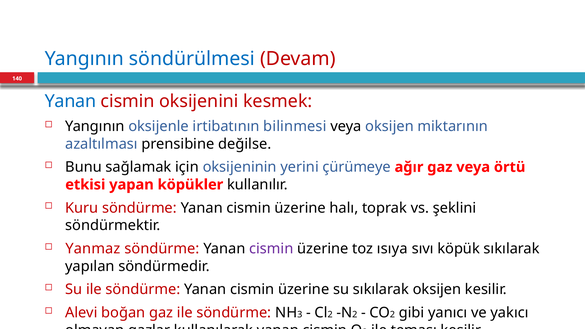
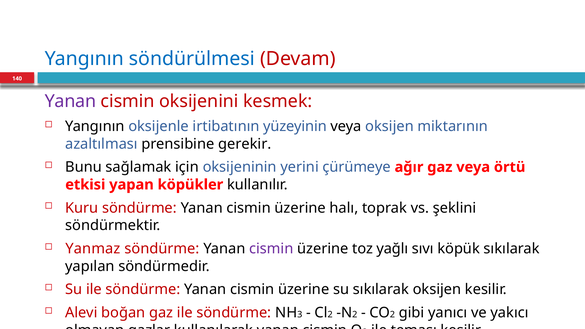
Yanan colour: blue -> purple (70, 101)
bilinmesi: bilinmesi -> yüzeyinin (295, 126)
değilse: değilse -> gerekir (245, 144)
ısıya: ısıya -> yağlı (392, 249)
